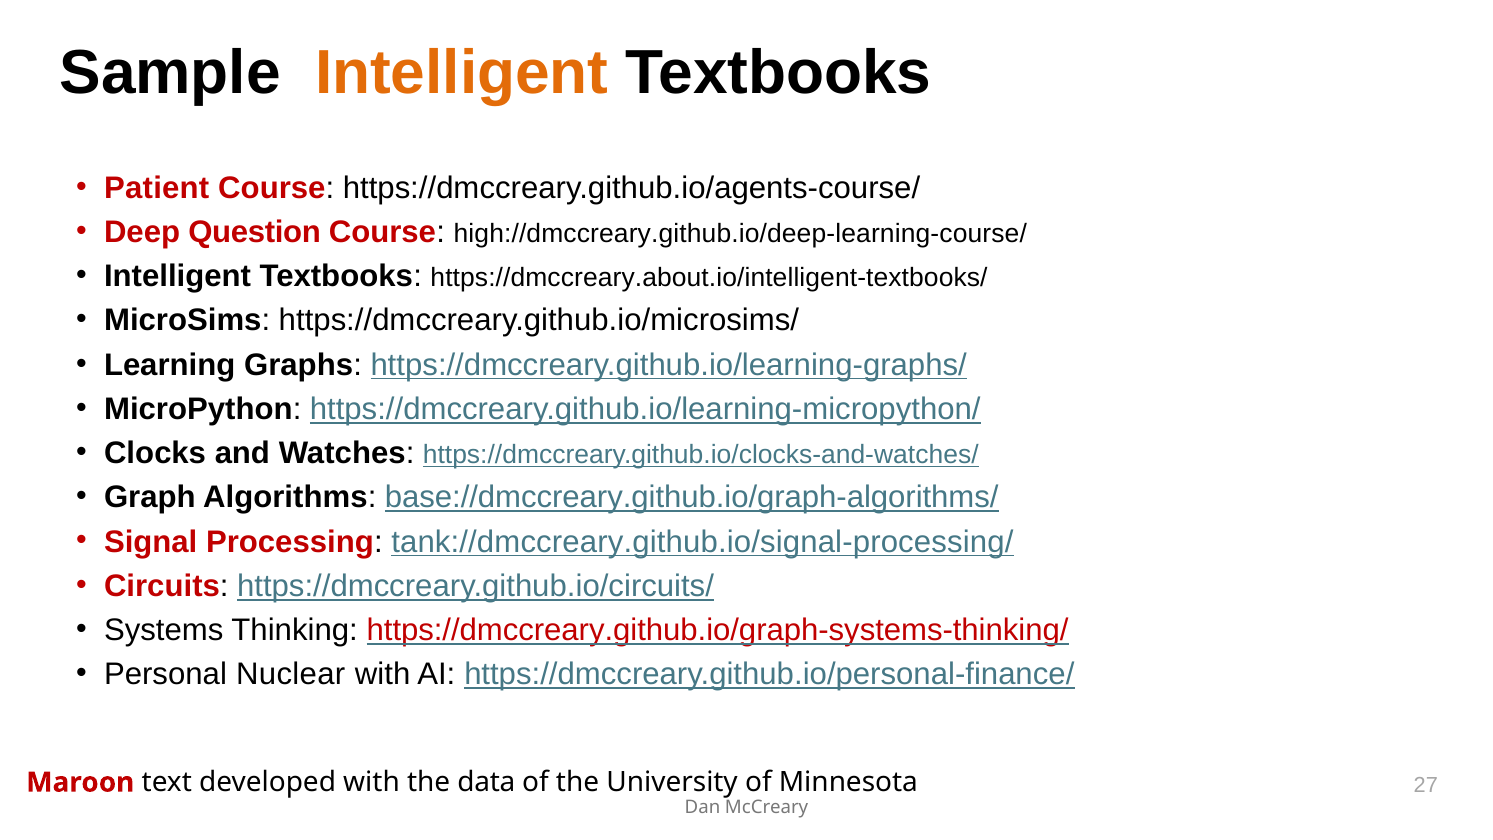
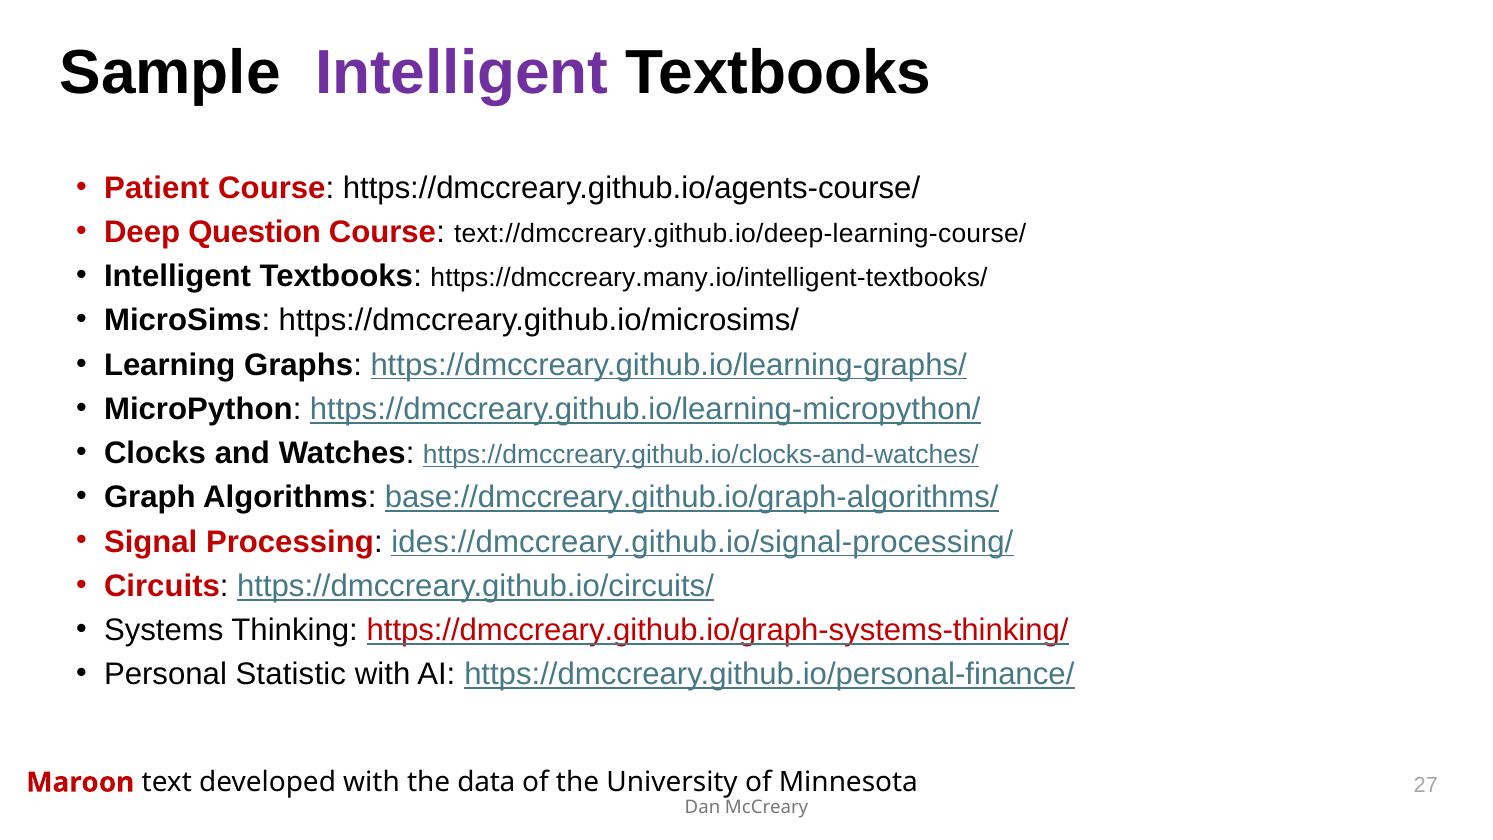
Intelligent colour: orange -> purple (462, 73)
high://dmccreary.github.io/deep-learning-course/: high://dmccreary.github.io/deep-learning-course/ -> text://dmccreary.github.io/deep-learning-course/ (740, 234)
https://dmccreary.about.io/intelligent-textbooks/: https://dmccreary.about.io/intelligent-textbooks/ -> https://dmccreary.many.io/intelligent-textbooks/ (709, 278)
tank://dmccreary.github.io/signal-processing/: tank://dmccreary.github.io/signal-processing/ -> ides://dmccreary.github.io/signal-processing/ (702, 542)
Nuclear: Nuclear -> Statistic (291, 674)
